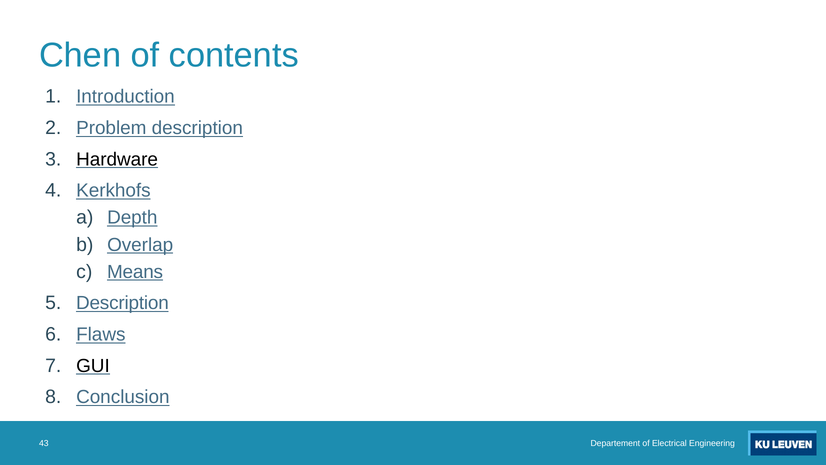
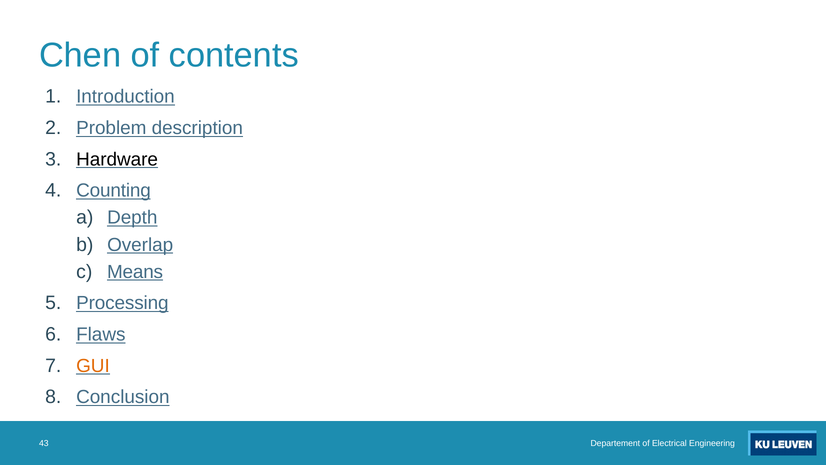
Kerkhofs: Kerkhofs -> Counting (114, 191)
Description: Description -> Processing (122, 303)
GUI colour: black -> orange (93, 365)
